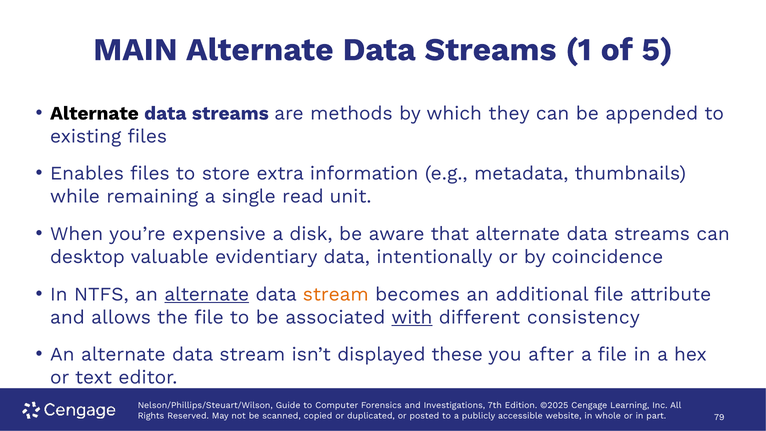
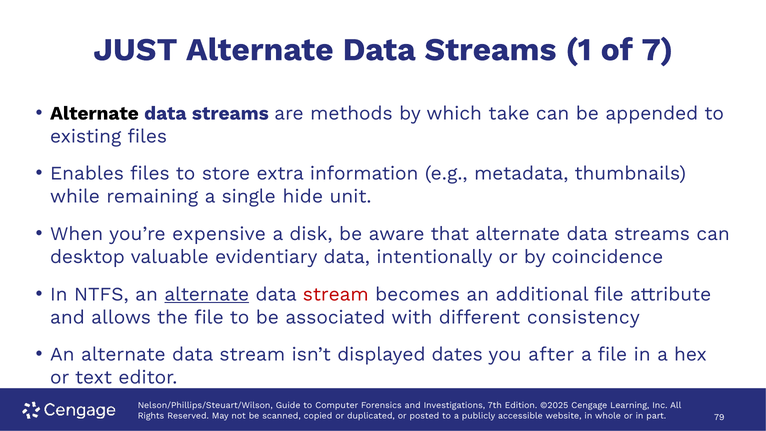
MAIN: MAIN -> JUST (135, 50)
5: 5 -> 7 (657, 50)
they: they -> take (509, 113)
read: read -> hide (303, 197)
stream colour: orange -> red (336, 294)
with underline: present -> none (412, 317)
these: these -> dates (457, 355)
